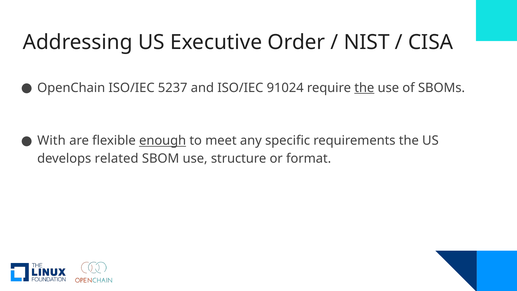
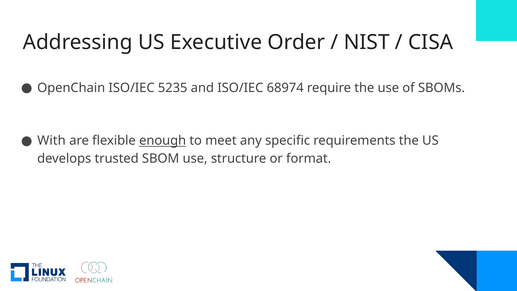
5237: 5237 -> 5235 (173, 88)
91024: 91024 -> 68974 (285, 88)
the underline: present -> none (364, 88)
related: related -> trusted (117, 158)
